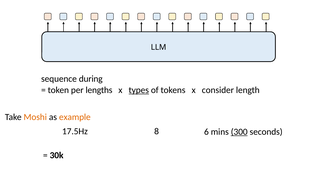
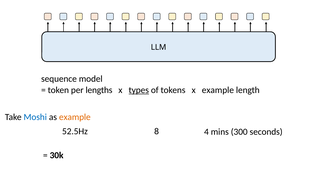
during: during -> model (91, 79)
x consider: consider -> example (218, 90)
Moshi colour: orange -> blue (35, 117)
17.5Hz: 17.5Hz -> 52.5Hz (75, 131)
6: 6 -> 4 (206, 132)
300 underline: present -> none (239, 132)
